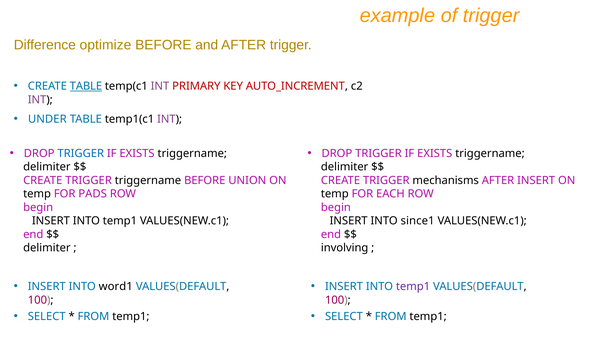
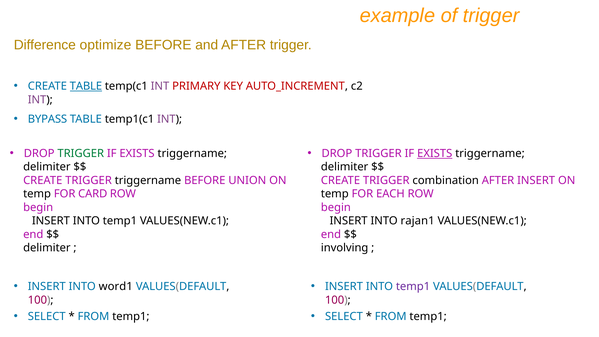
UNDER: UNDER -> BYPASS (47, 119)
TRIGGER colour: blue -> green (81, 153)
EXISTS underline: none -> present (435, 153)
mechanisms: mechanisms -> combination (446, 180)
PADS: PADS -> CARD (93, 194)
since1: since1 -> rajan1 (418, 221)
